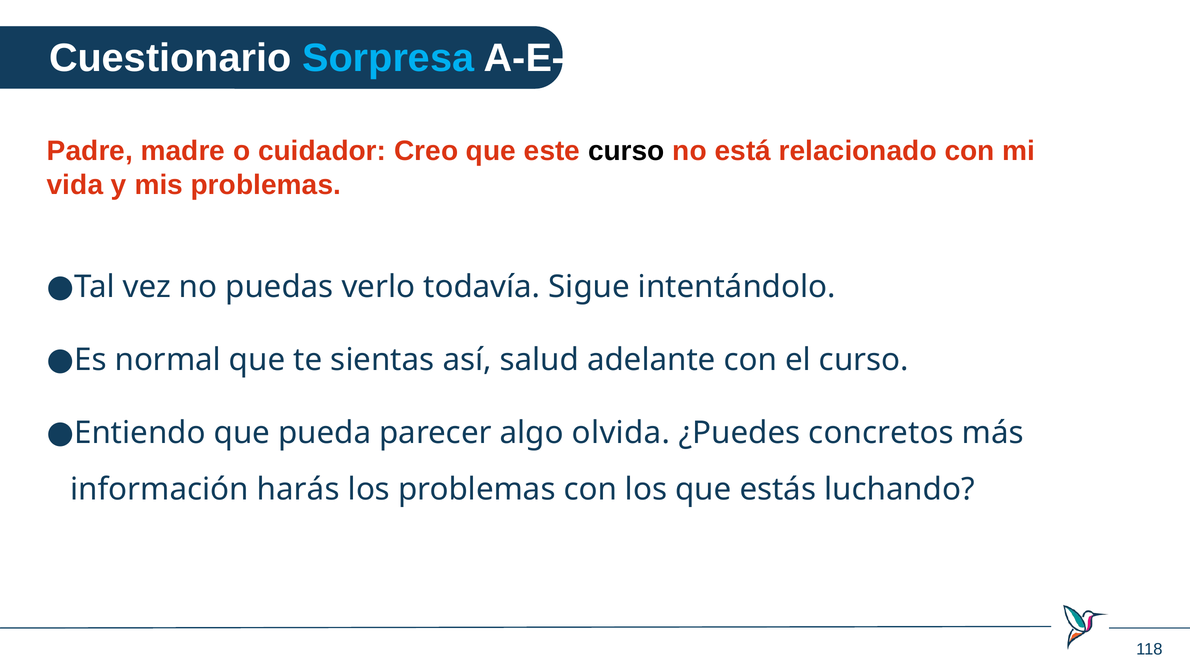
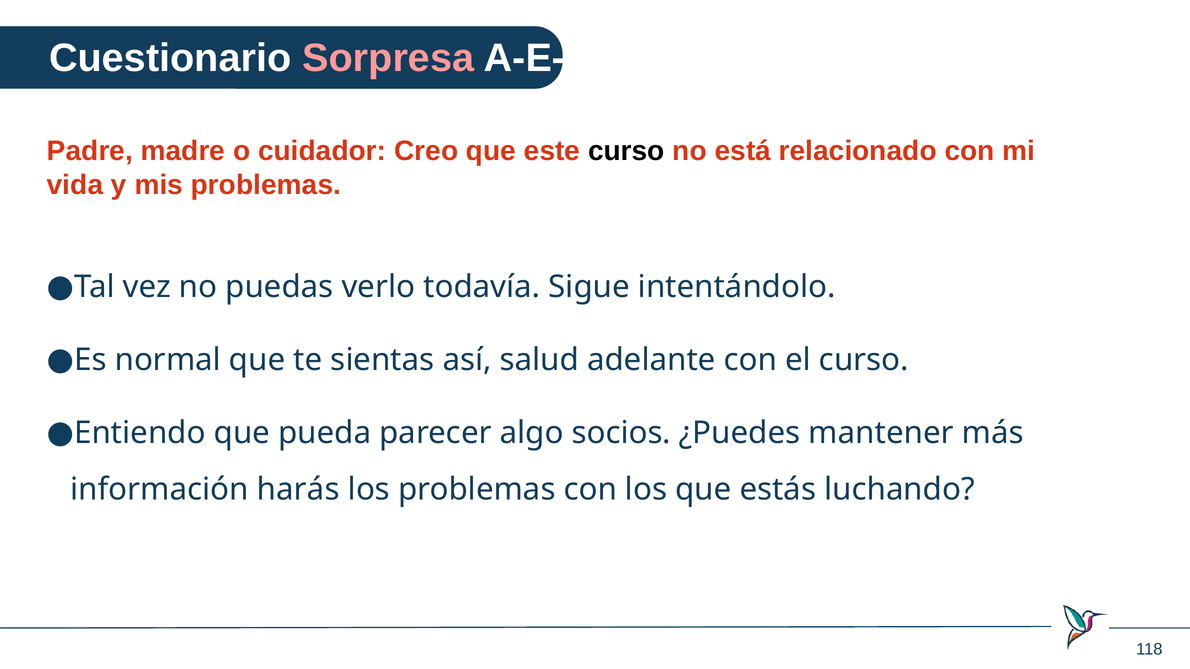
Sorpresa colour: light blue -> pink (388, 58)
olvida: olvida -> socios (621, 433)
concretos: concretos -> mantener (881, 433)
